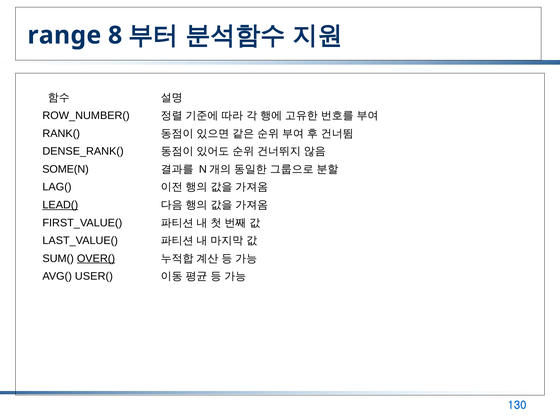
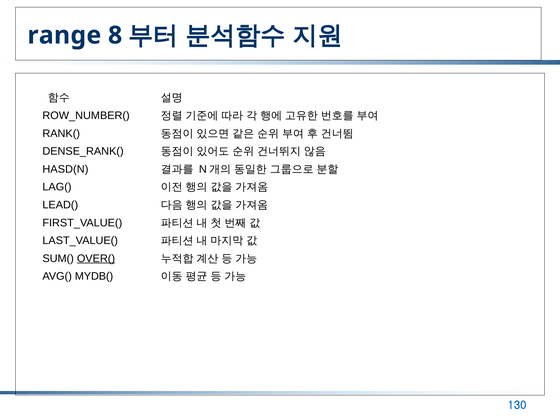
SOME(N: SOME(N -> HASD(N (65, 169)
LEAD( underline: present -> none (60, 205)
USER(: USER( -> MYDB( (94, 276)
